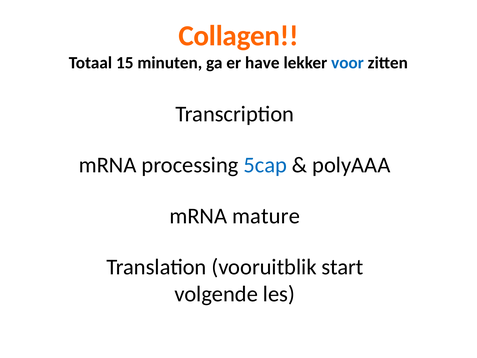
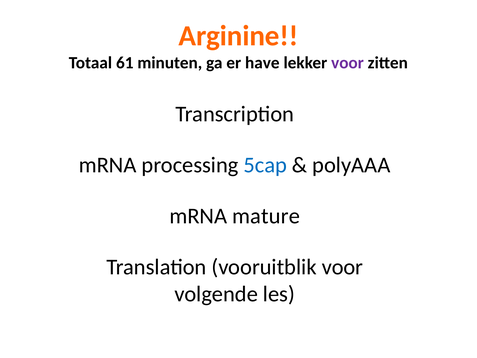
Collagen: Collagen -> Arginine (238, 36)
15: 15 -> 61 (125, 63)
voor colour: blue -> purple (347, 63)
vooruitblik start: start -> voor (342, 267)
